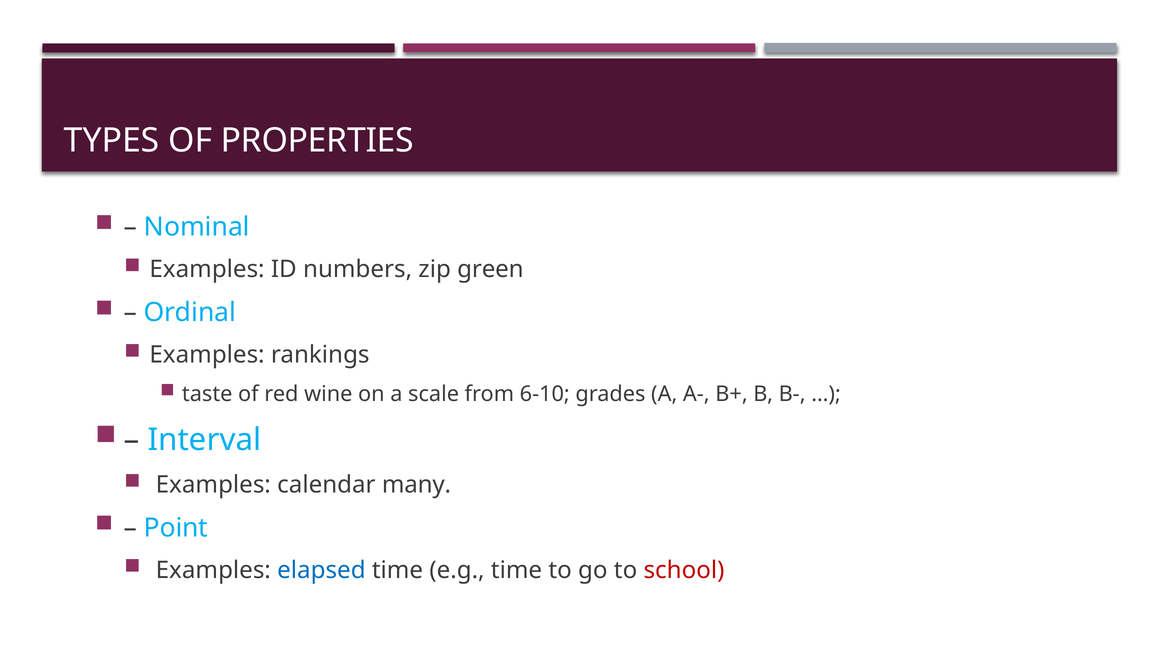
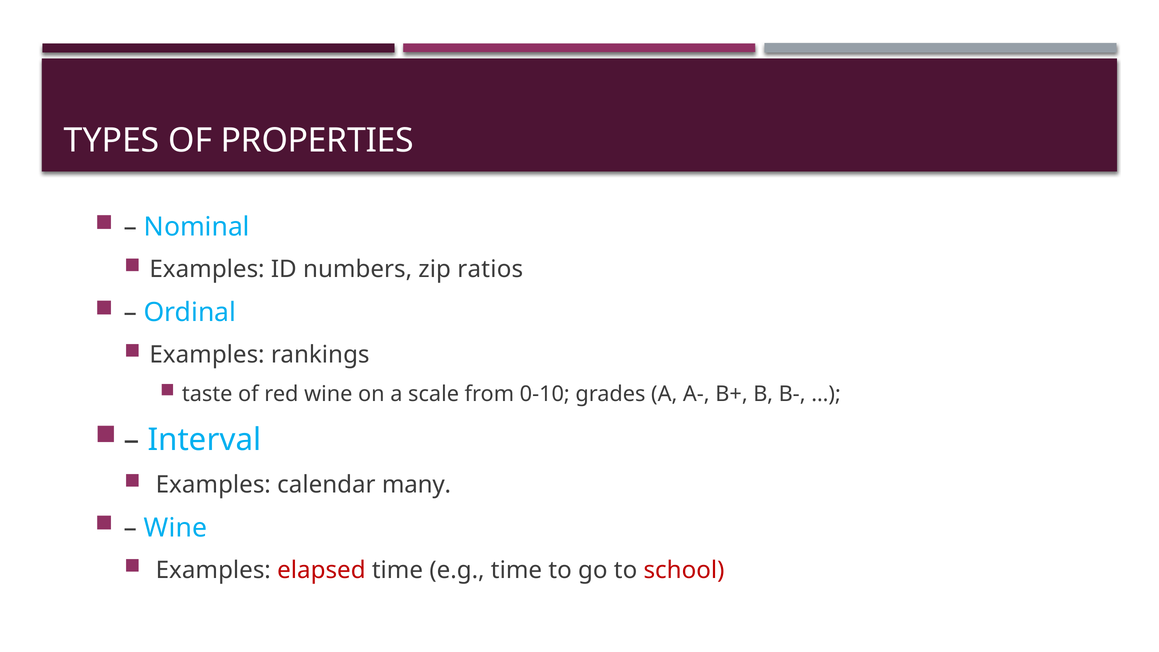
green: green -> ratios (490, 269)
6-10: 6-10 -> 0-10 (545, 394)
Point: Point -> Wine (176, 528)
elapsed colour: blue -> red (321, 570)
